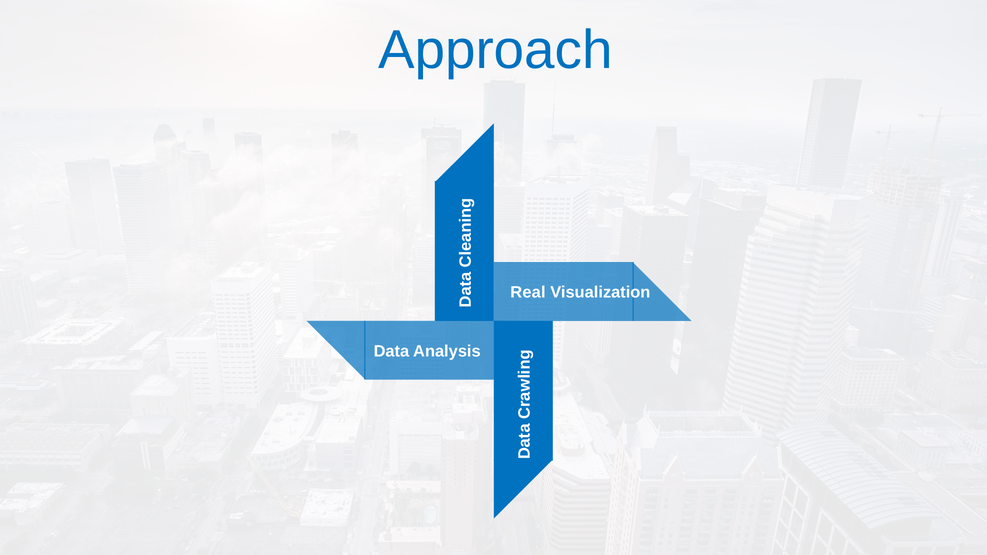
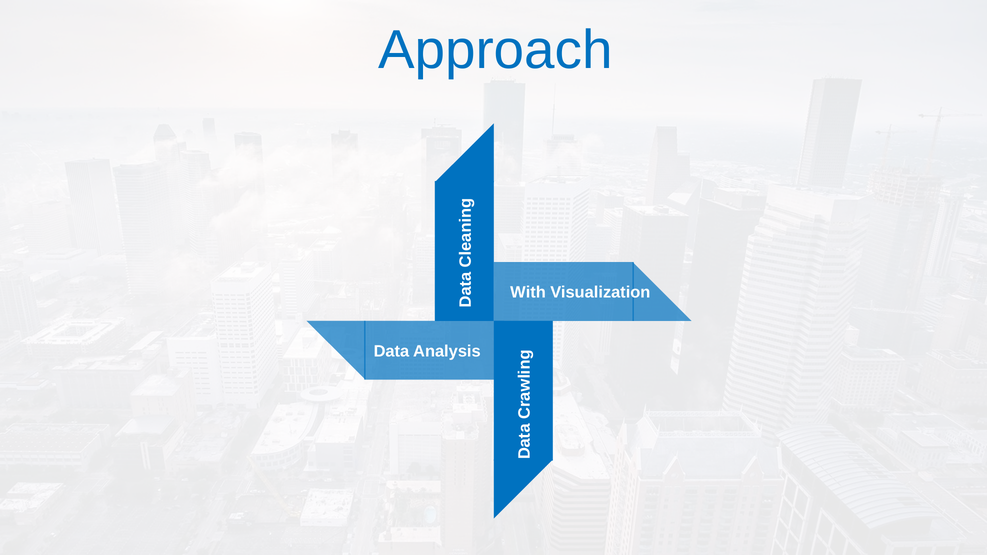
Real: Real -> With (528, 293)
